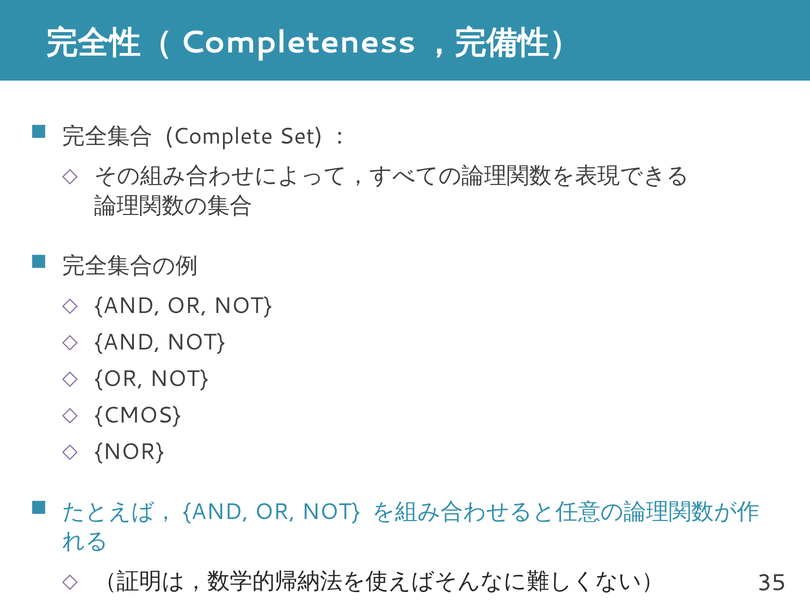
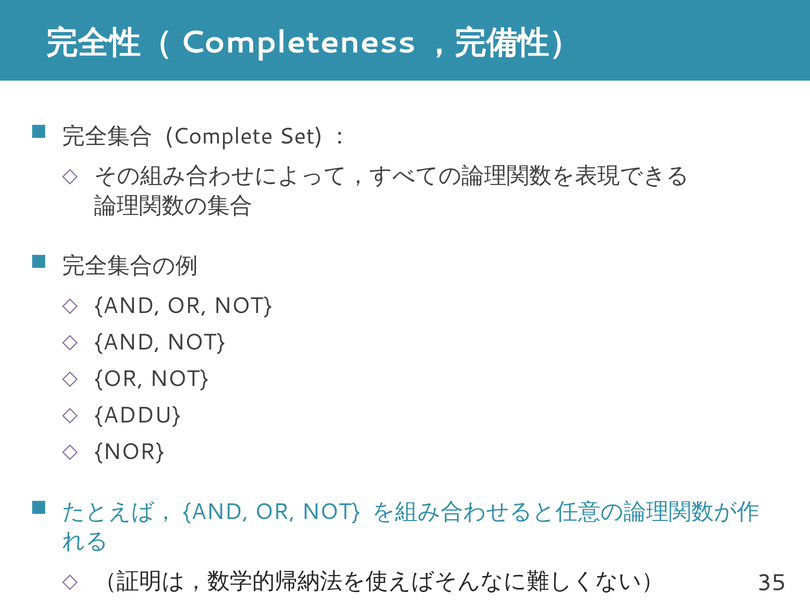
CMOS: CMOS -> ADDU (137, 415)
